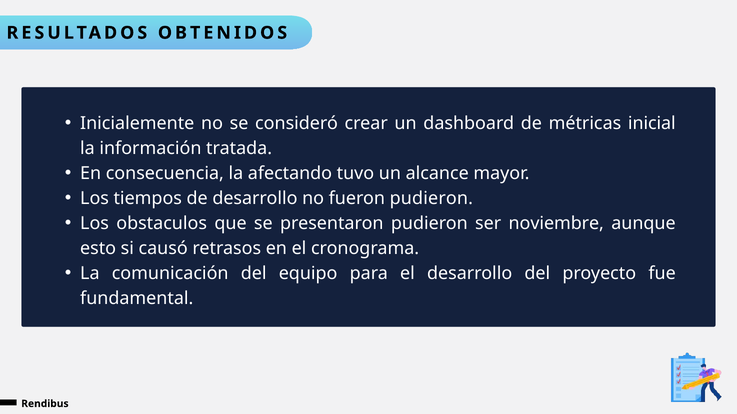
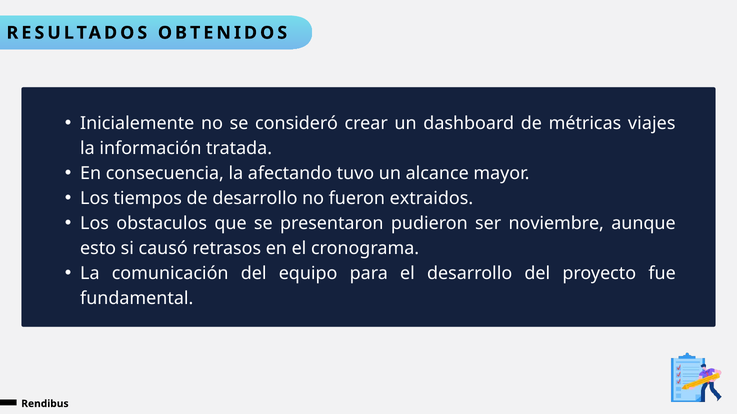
inicial: inicial -> viajes (652, 123)
fueron pudieron: pudieron -> extraidos (431, 199)
